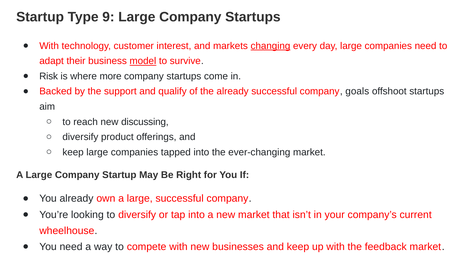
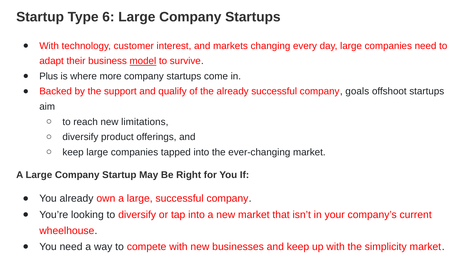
9: 9 -> 6 (108, 17)
changing underline: present -> none (270, 46)
Risk: Risk -> Plus (49, 76)
discussing: discussing -> limitations (145, 122)
feedback: feedback -> simplicity (386, 247)
